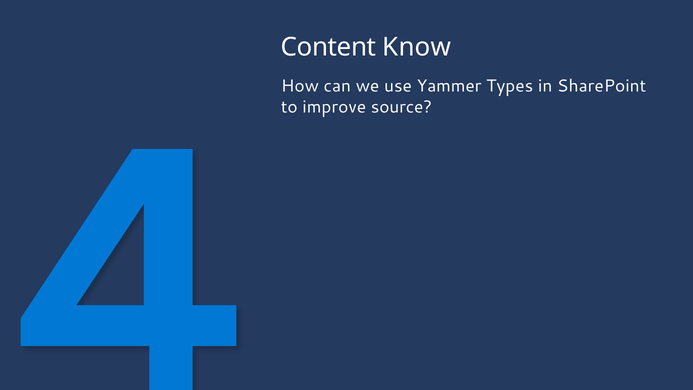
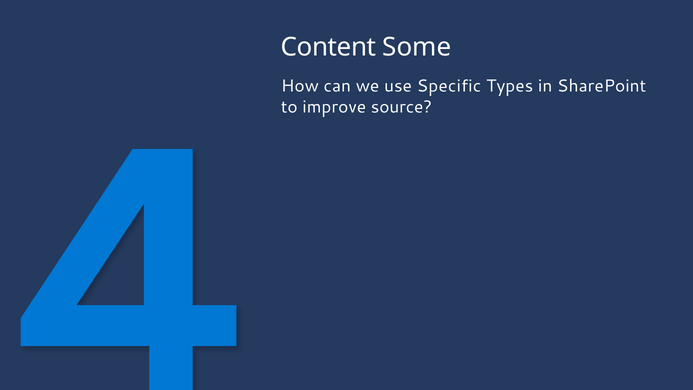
Know: Know -> Some (417, 47)
Yammer: Yammer -> Specific (449, 86)
